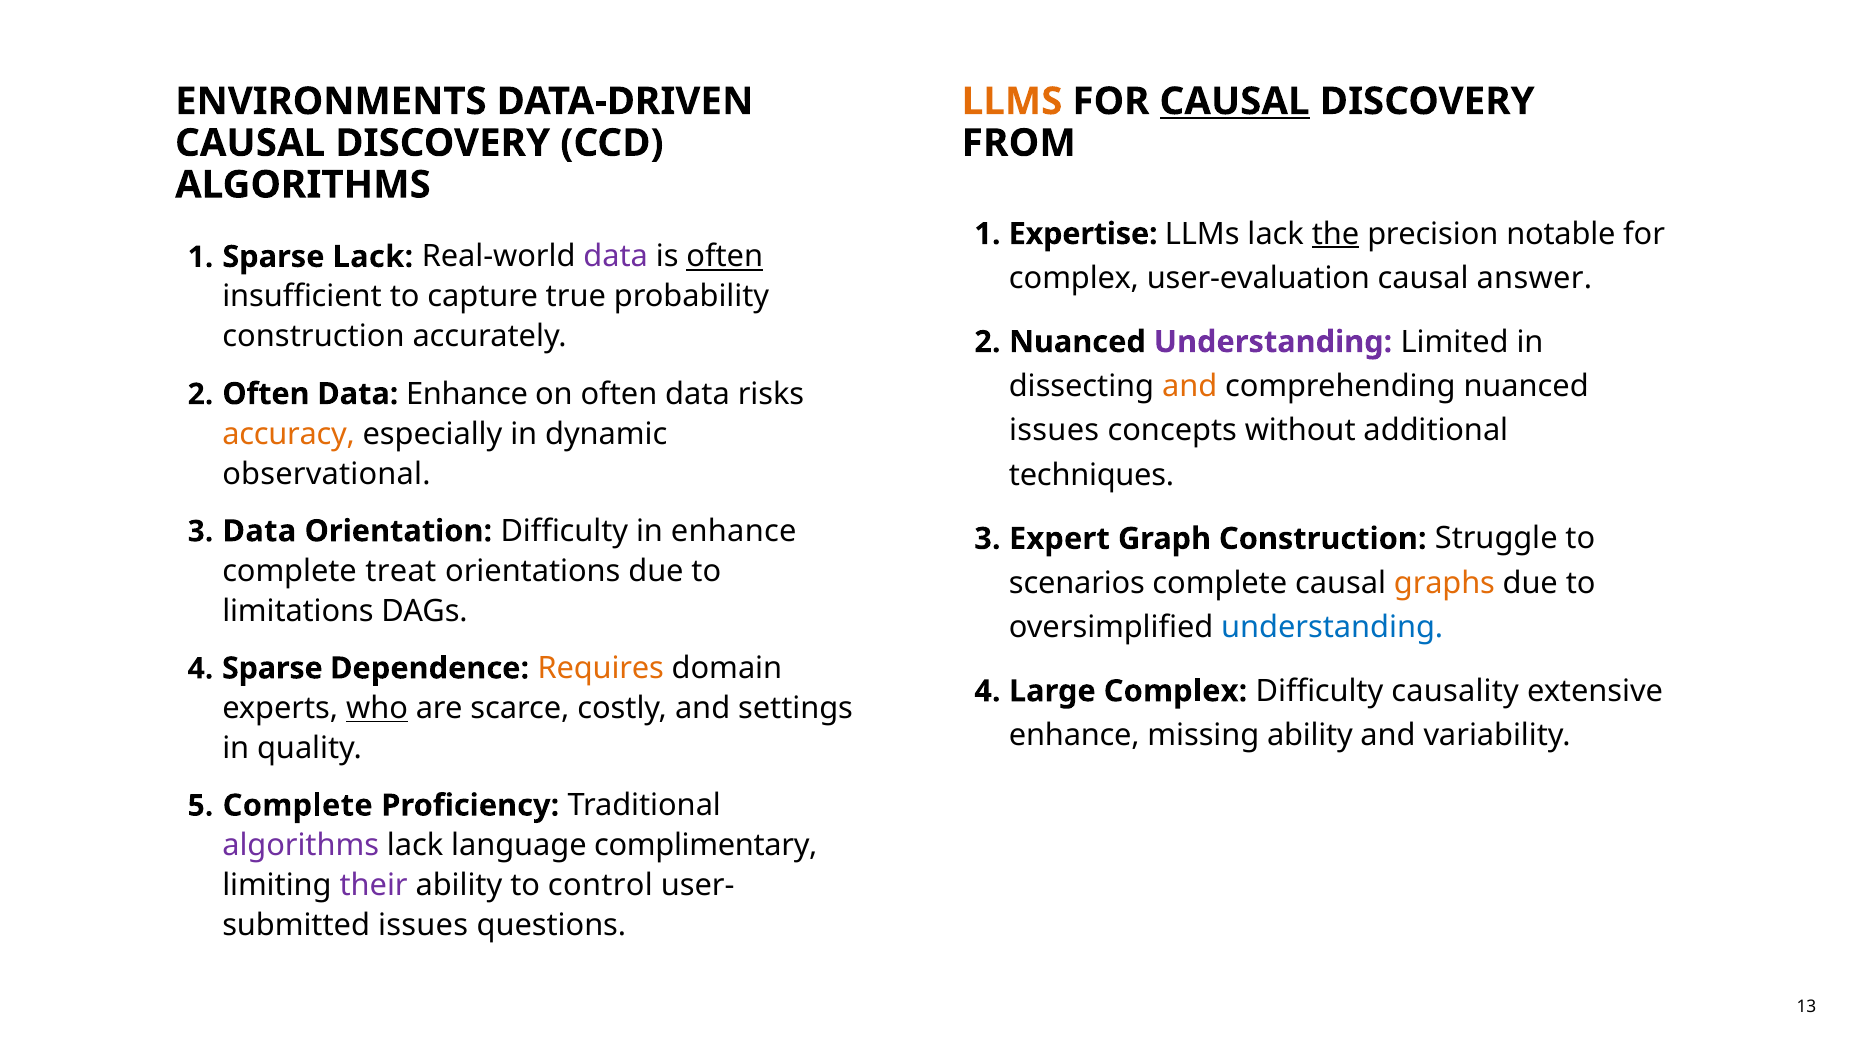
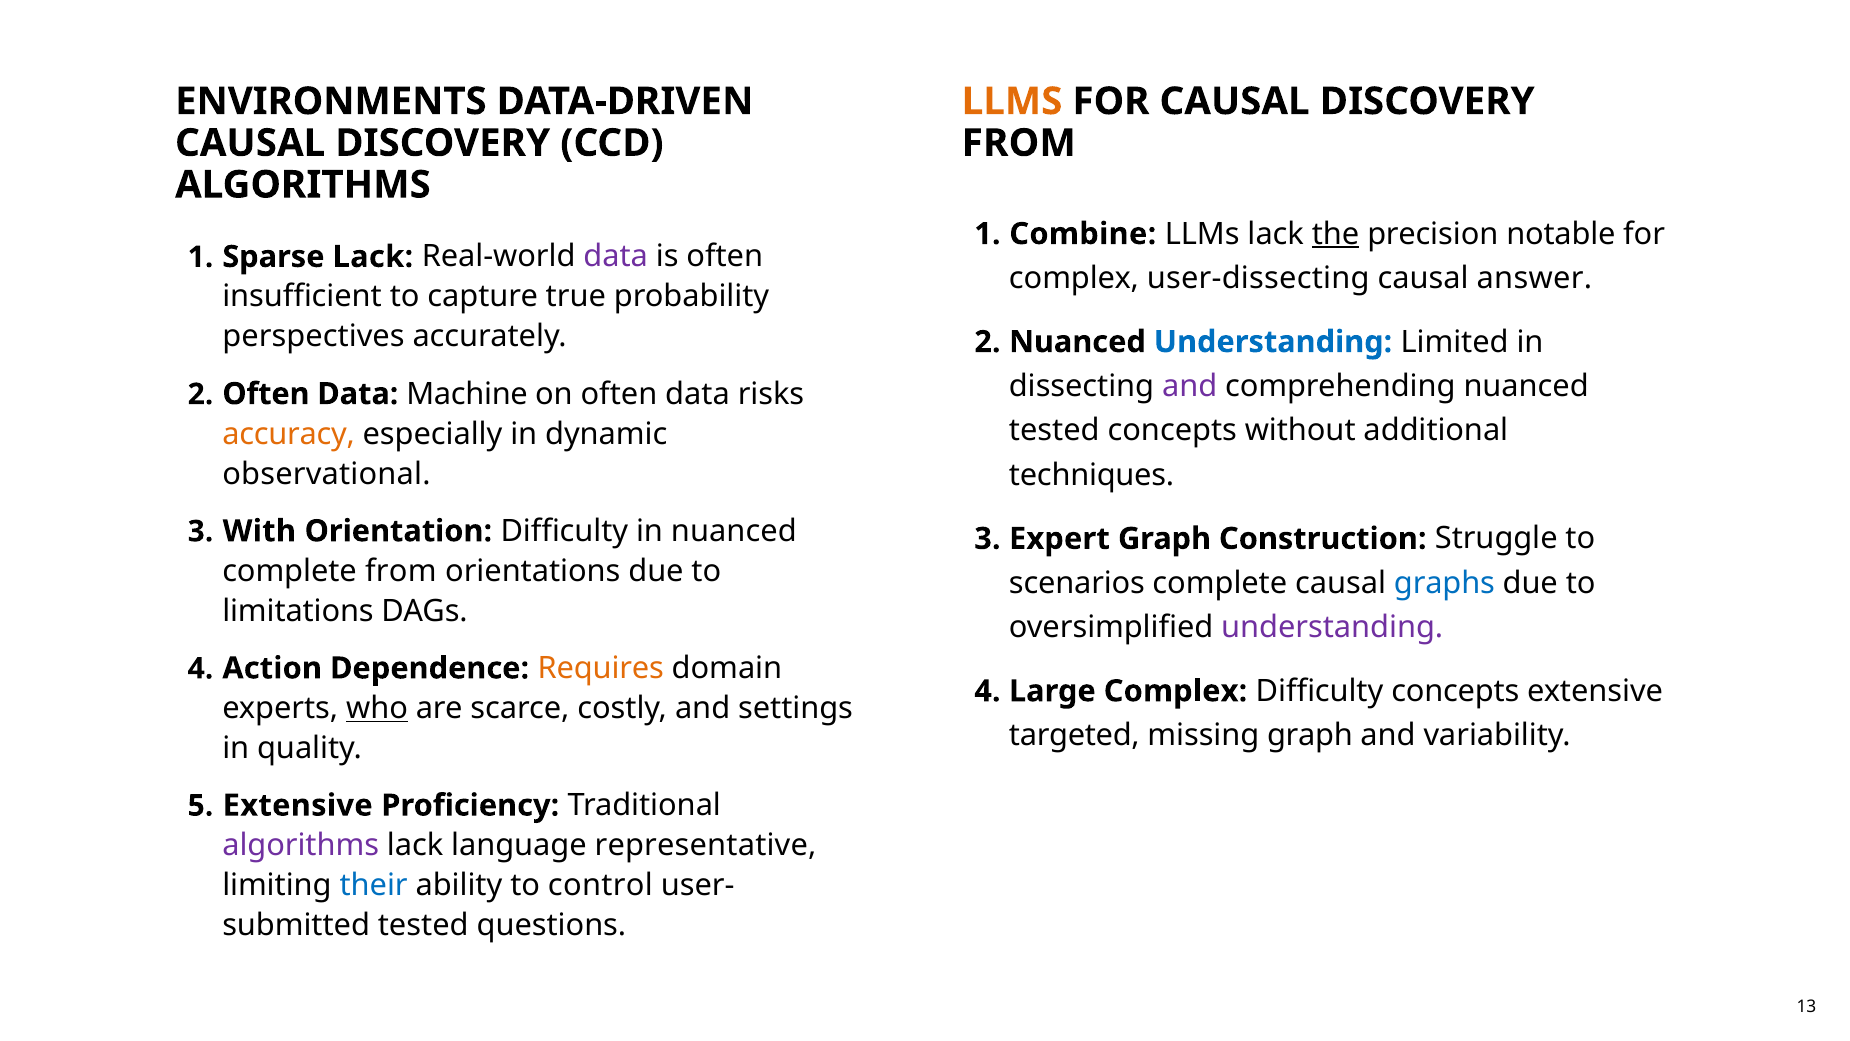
CAUSAL underline: present -> none (1235, 101)
Expertise: Expertise -> Combine (1083, 234)
often underline: present -> none (725, 257)
user-evaluation: user-evaluation -> user-dissecting (1258, 278)
construction: construction -> perspectives (314, 337)
Understanding colour: purple -> blue (1273, 342)
and colour: orange -> purple (1190, 386)
Data Enhance: Enhance -> Machine (467, 394)
issues: issues -> tested (1054, 431)
Data: Data -> With (259, 531)
in enhance: enhance -> nuanced (734, 531)
complete treat: treat -> from (401, 571)
graphs colour: orange -> blue (1444, 583)
understanding colour: blue -> purple (1332, 627)
Sparse: Sparse -> Action (272, 668)
Difficulty causality: causality -> concepts (1455, 691)
enhance: enhance -> targeted (1074, 735)
missing ability: ability -> graph (1310, 735)
Complete: Complete -> Extensive (298, 805)
complimentary: complimentary -> representative (705, 845)
their colour: purple -> blue (374, 885)
issues: issues -> tested (423, 925)
